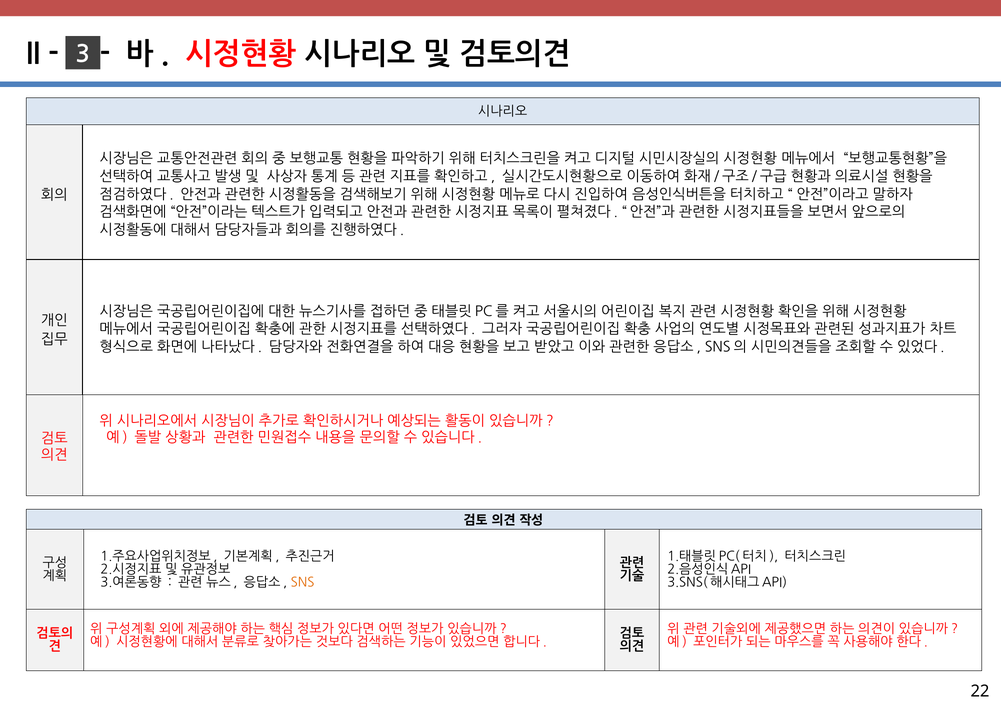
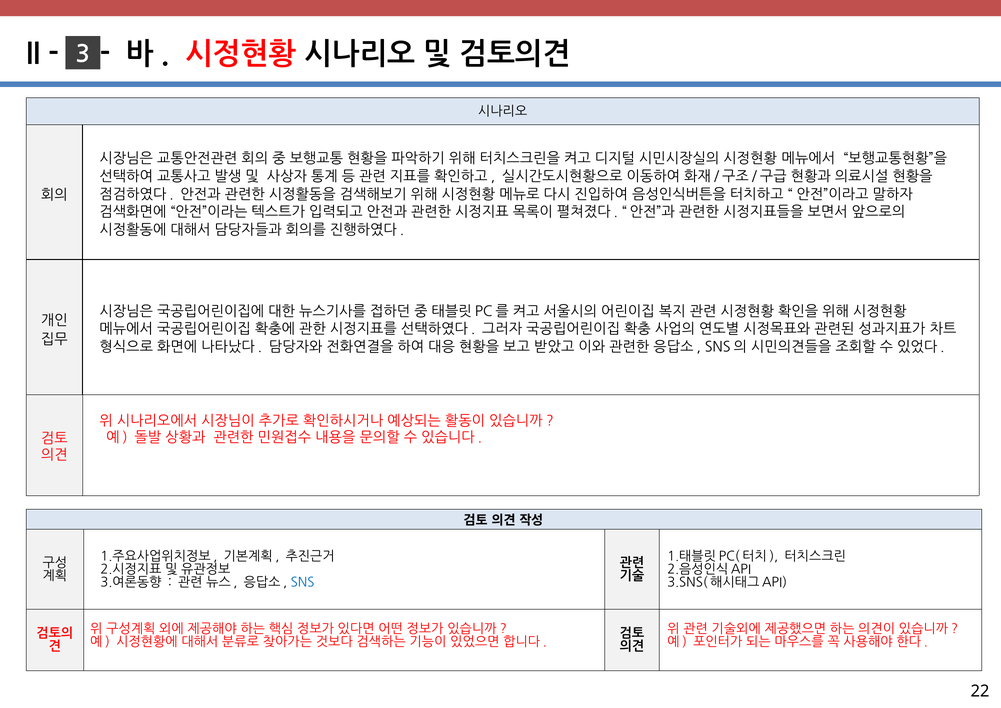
SNS colour: orange -> blue (303, 582)
